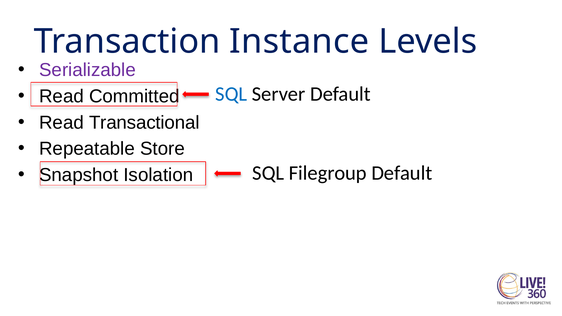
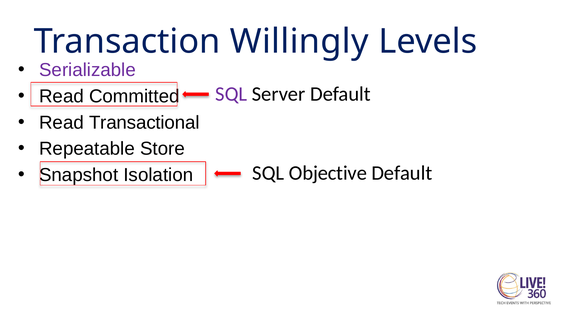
Instance: Instance -> Willingly (299, 41)
SQL colour: blue -> purple (231, 94)
Filegroup: Filegroup -> Objective (328, 173)
